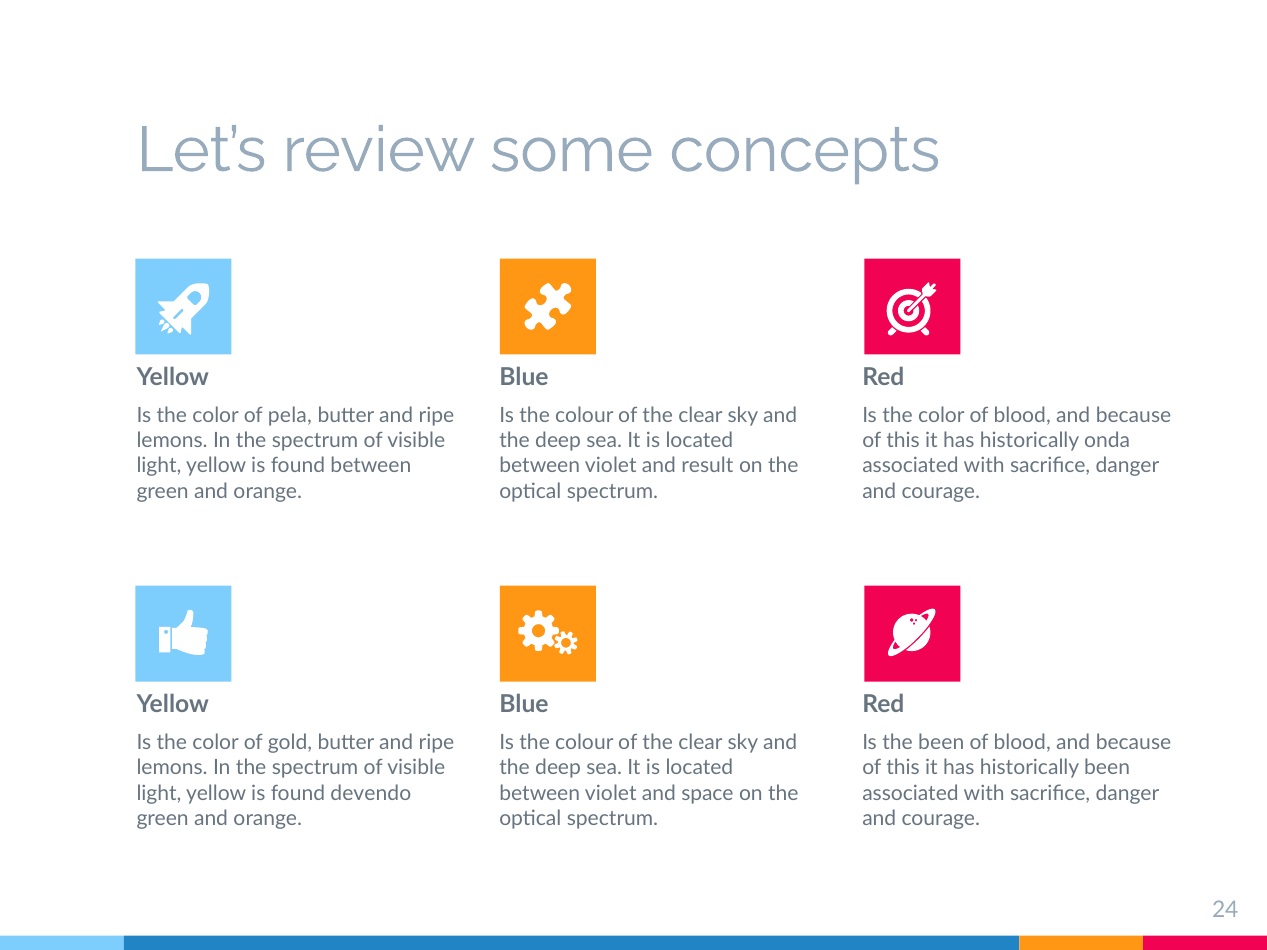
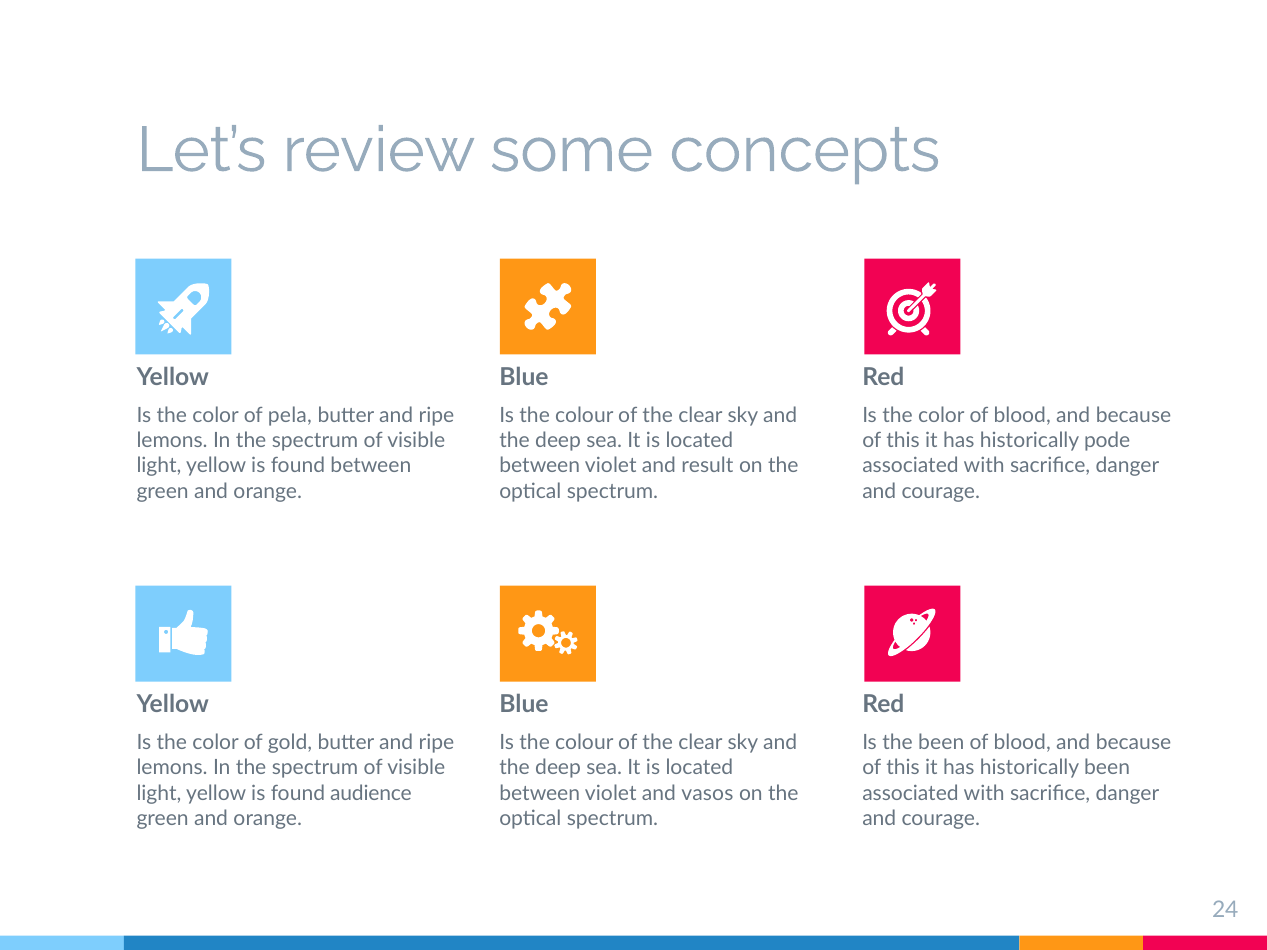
onda: onda -> pode (1107, 441)
devendo: devendo -> audience (371, 793)
space: space -> vasos (707, 793)
